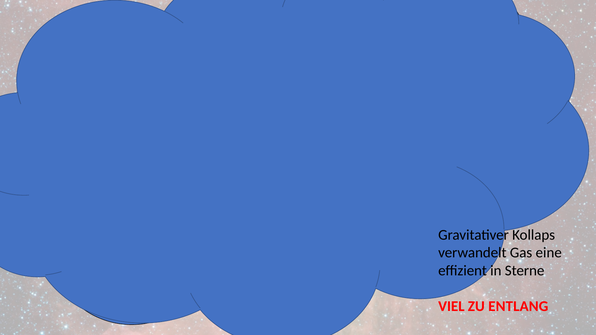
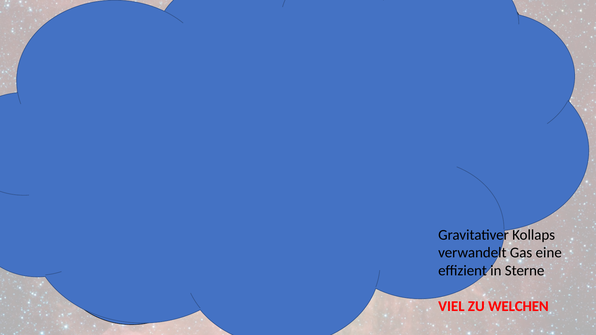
ENTLANG: ENTLANG -> WELCHEN (518, 306)
